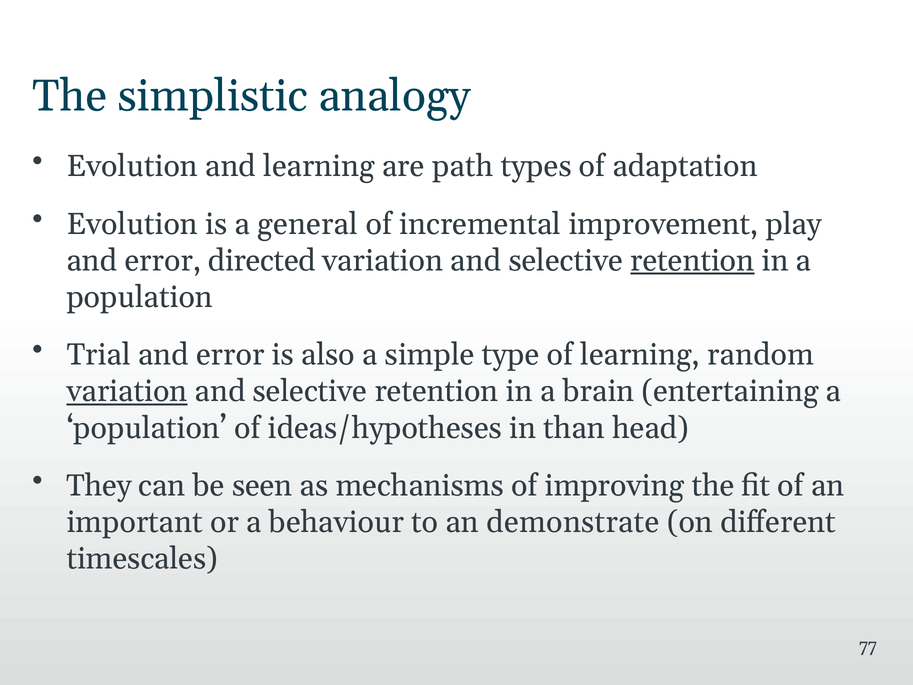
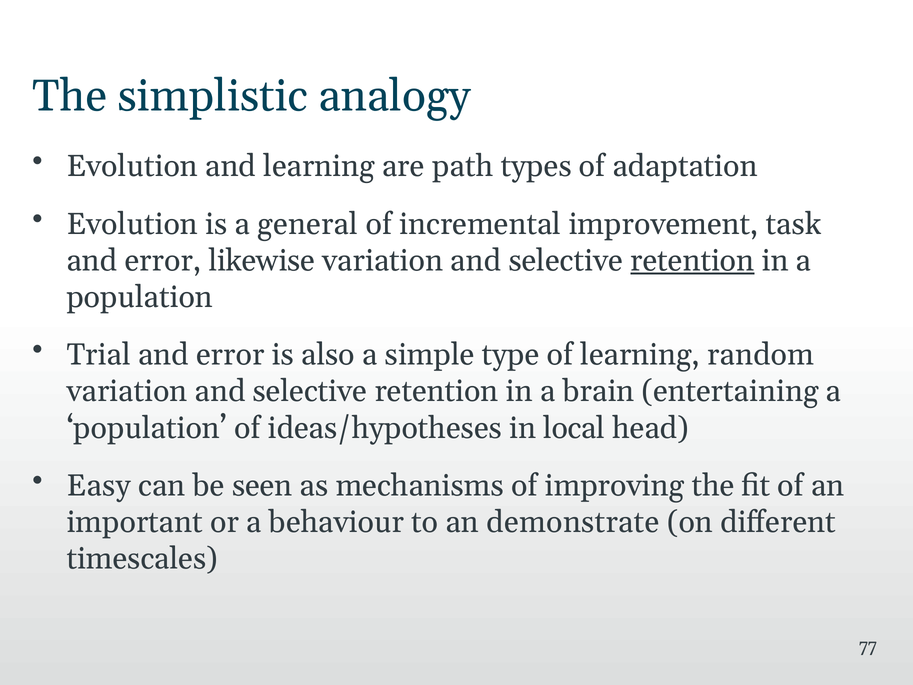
play: play -> task (794, 224)
directed: directed -> likewise (262, 260)
variation underline: present -> none (127, 391)
than: than -> local (574, 428)
They: They -> Easy (99, 486)
